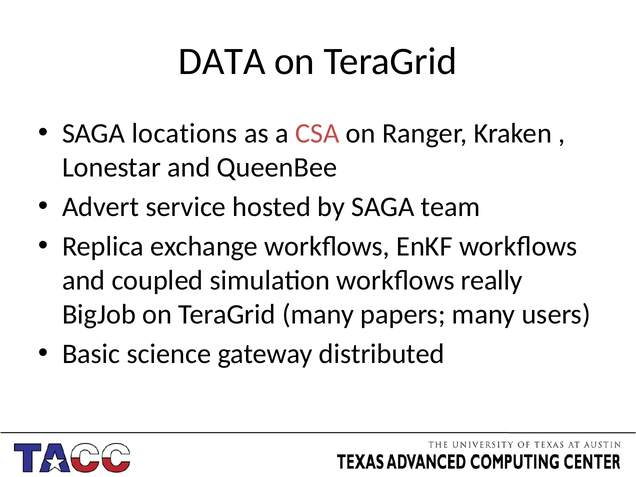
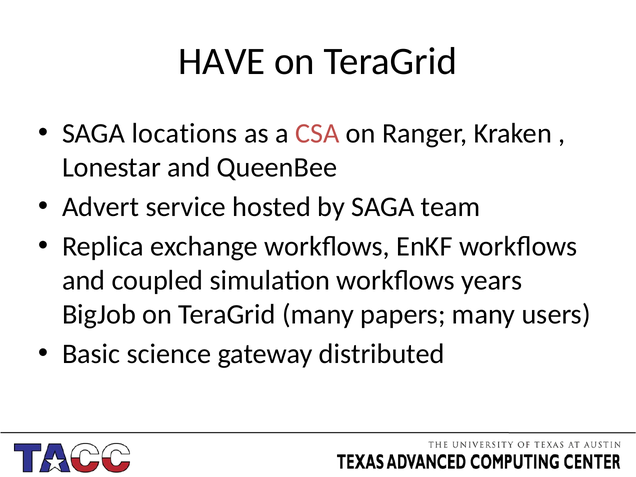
DATA: DATA -> HAVE (222, 62)
really: really -> years (492, 280)
